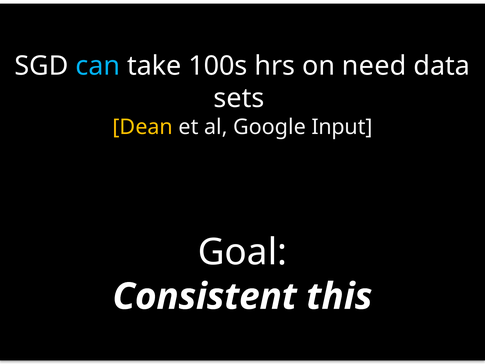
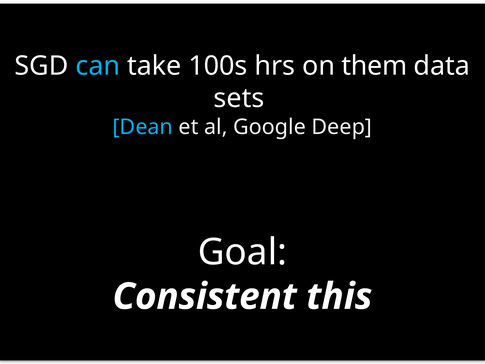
need: need -> them (374, 66)
Dean colour: yellow -> light blue (143, 127)
Input: Input -> Deep (342, 127)
